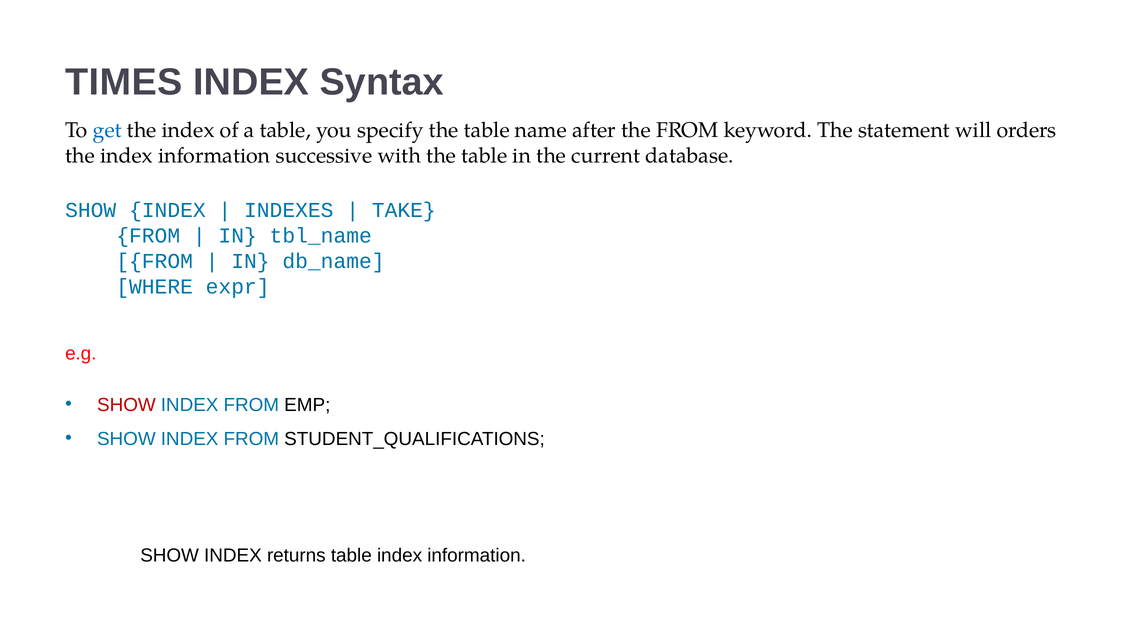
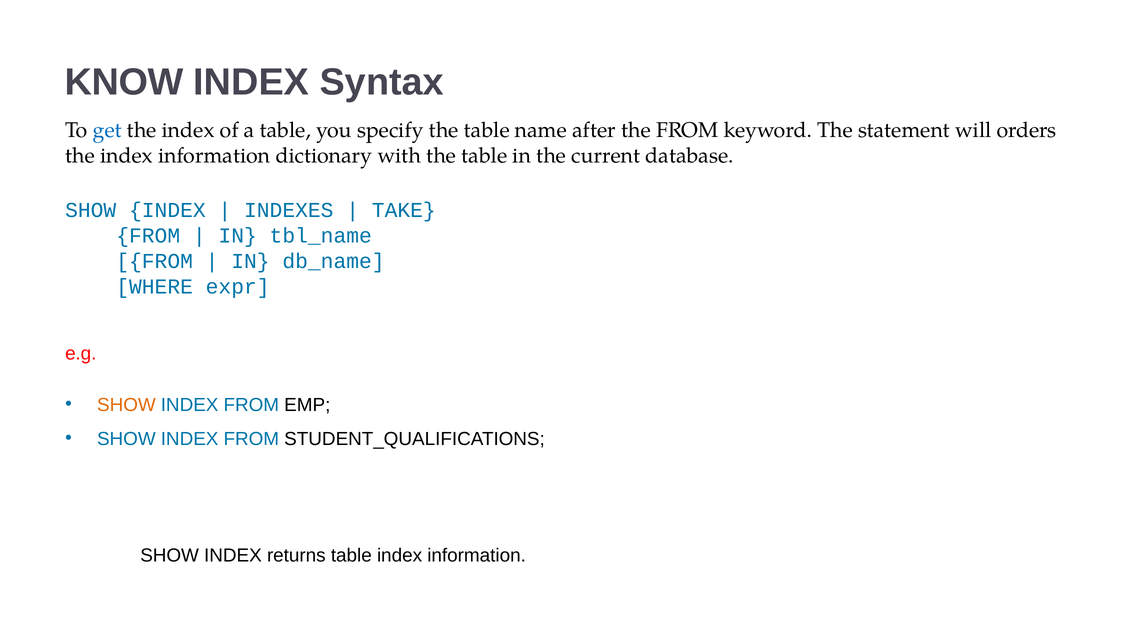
TIMES: TIMES -> KNOW (124, 82)
successive: successive -> dictionary (324, 156)
SHOW colour: red -> orange (126, 405)
